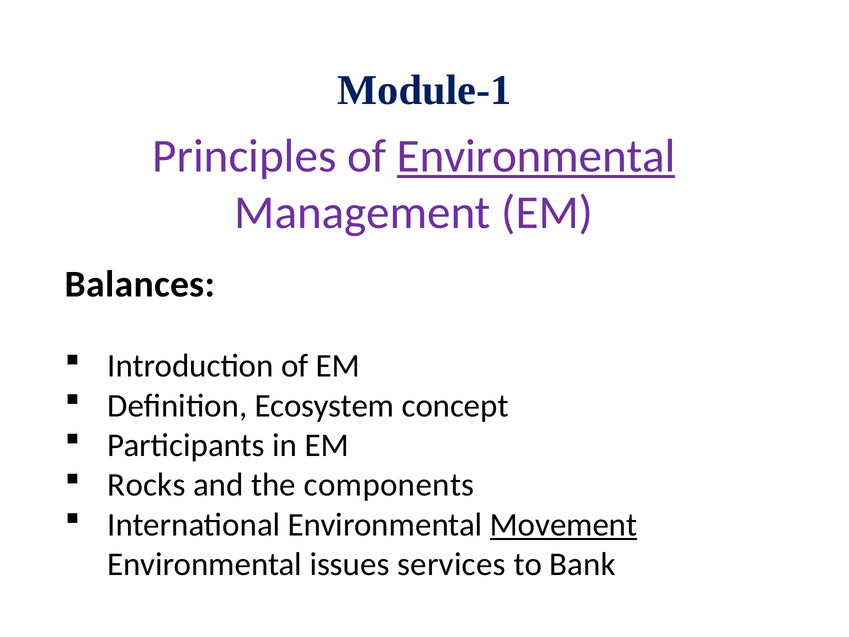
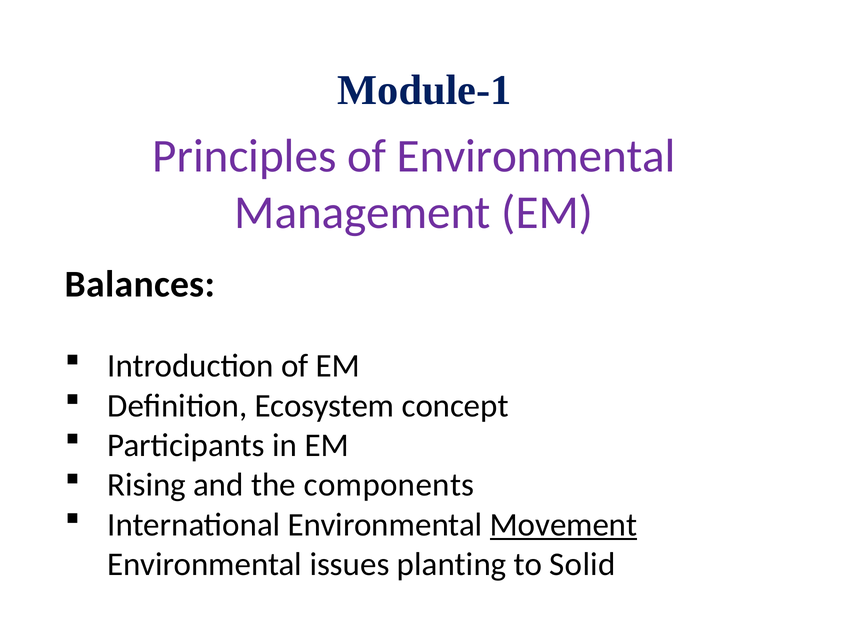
Environmental underline: present -> none (536, 156)
Rocks: Rocks -> Rising (147, 485)
services: services -> planting (452, 564)
Bank: Bank -> Solid (582, 564)
